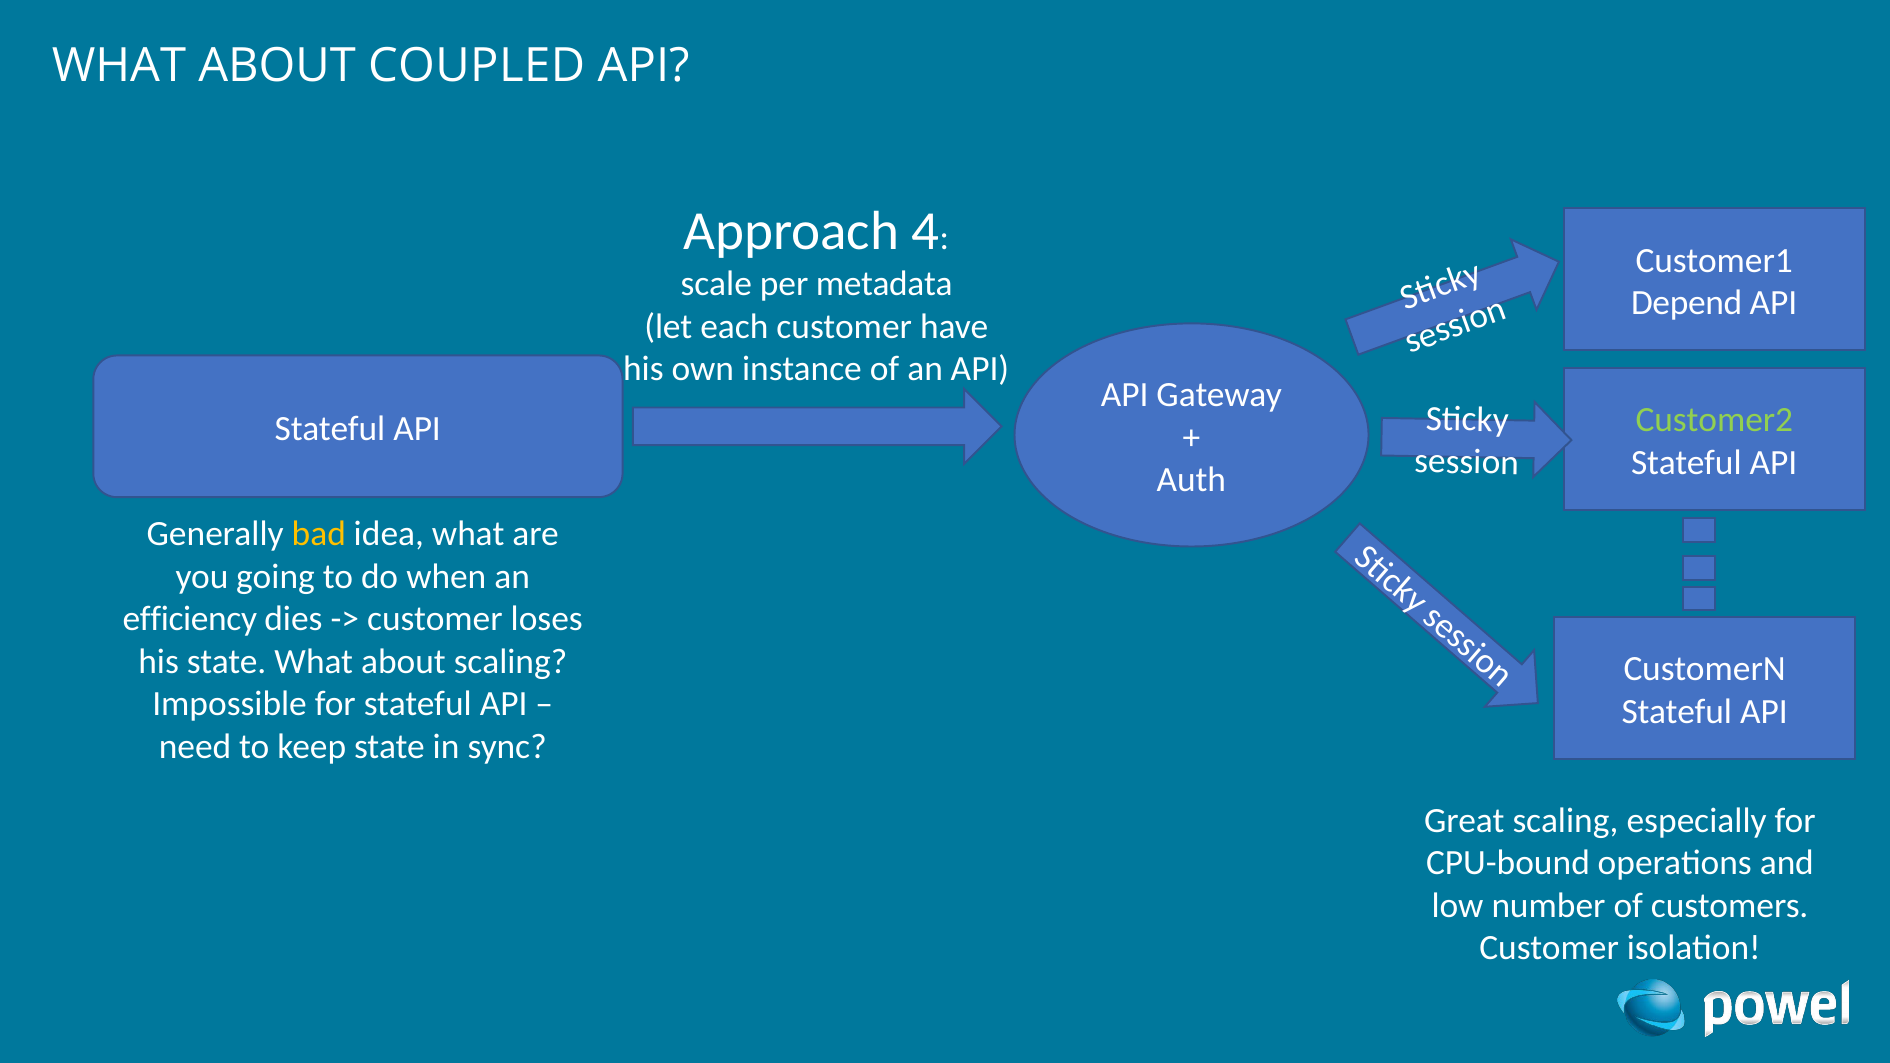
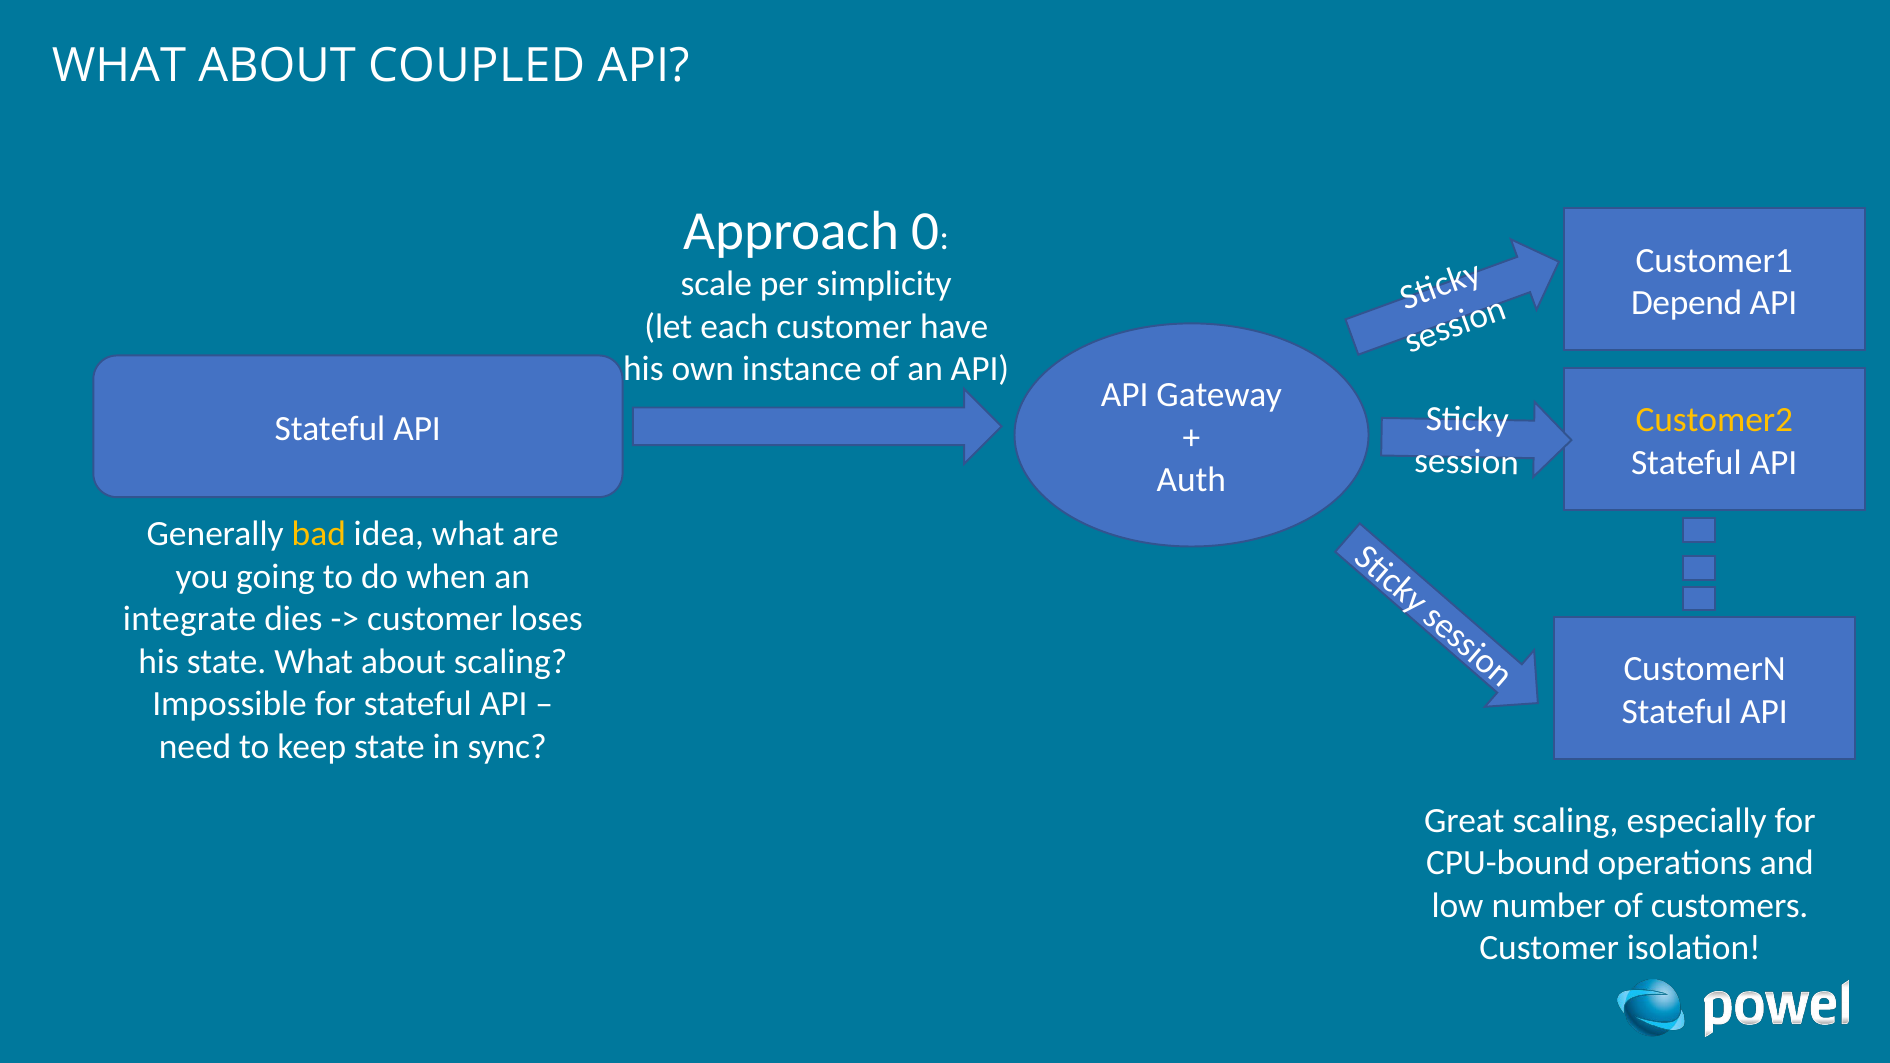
4: 4 -> 0 (925, 231)
metadata: metadata -> simplicity (884, 284)
Customer2 colour: light green -> yellow (1714, 420)
efficiency: efficiency -> integrate (190, 619)
